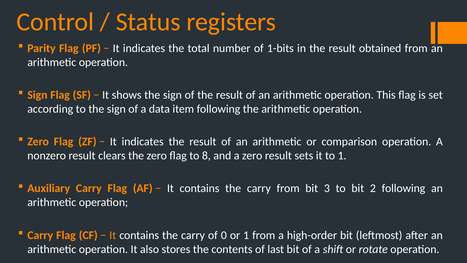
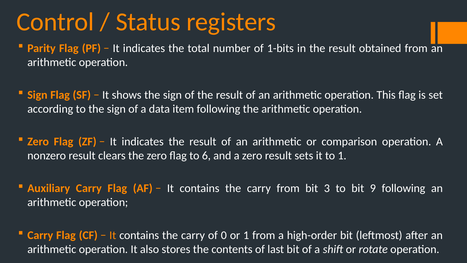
8: 8 -> 6 (206, 156)
2: 2 -> 9 (373, 188)
